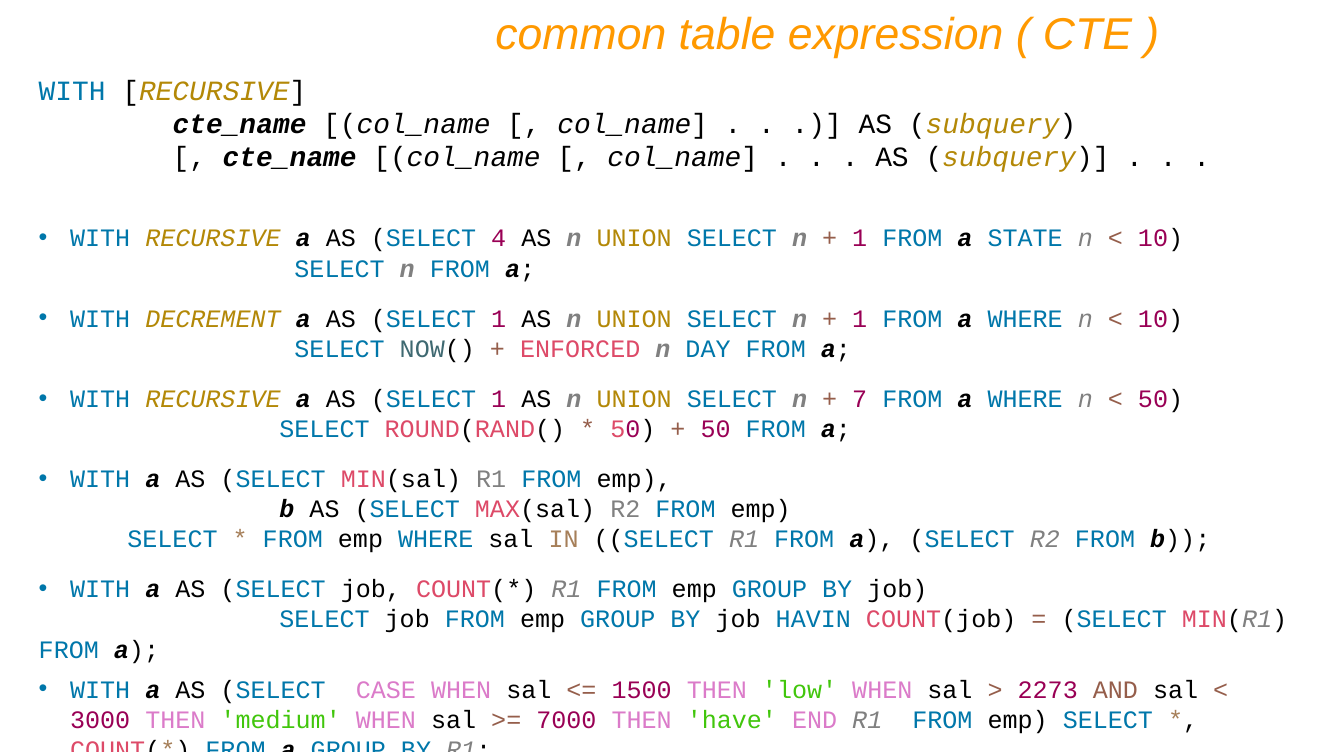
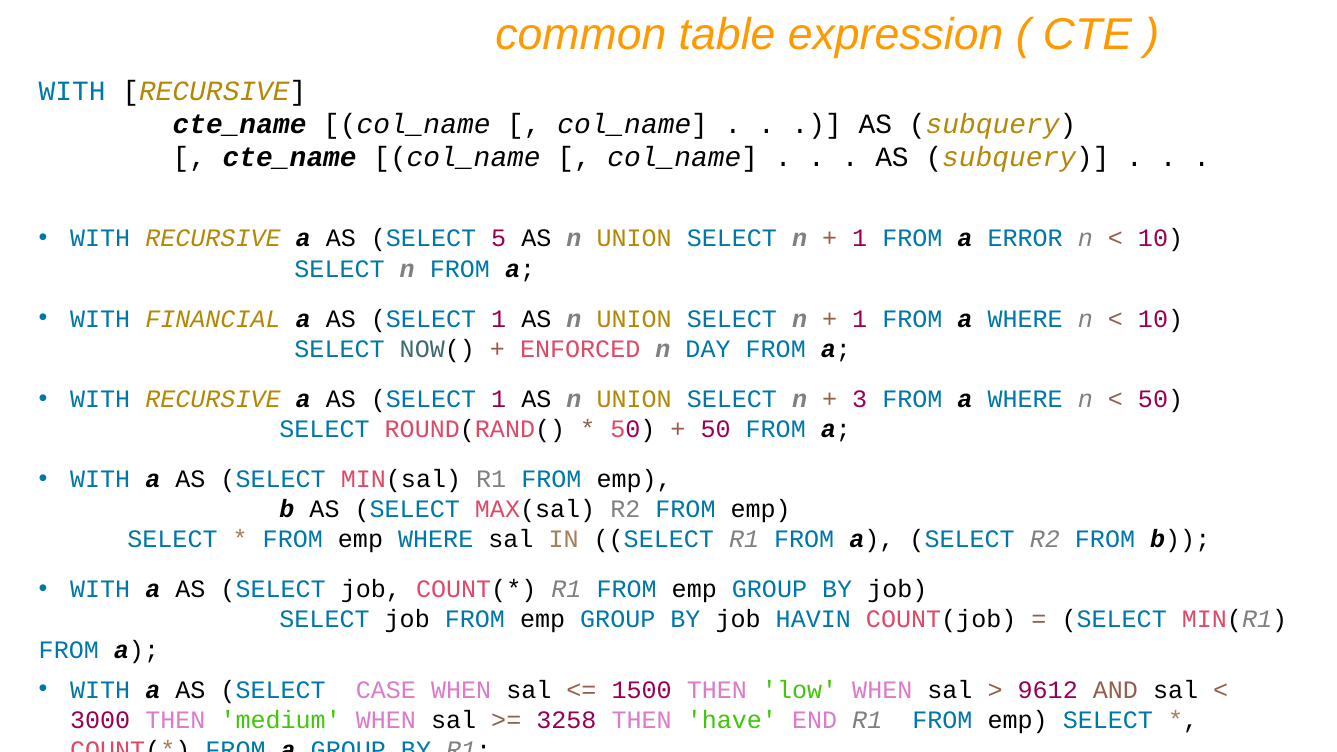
4: 4 -> 5 (499, 239)
STATE: STATE -> ERROR (1025, 239)
DECREMENT: DECREMENT -> FINANCIAL (213, 319)
7: 7 -> 3 (860, 399)
2273: 2273 -> 9612 (1048, 690)
7000: 7000 -> 3258 (566, 720)
